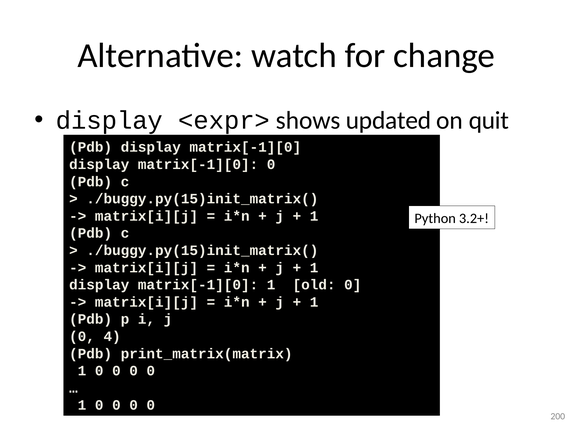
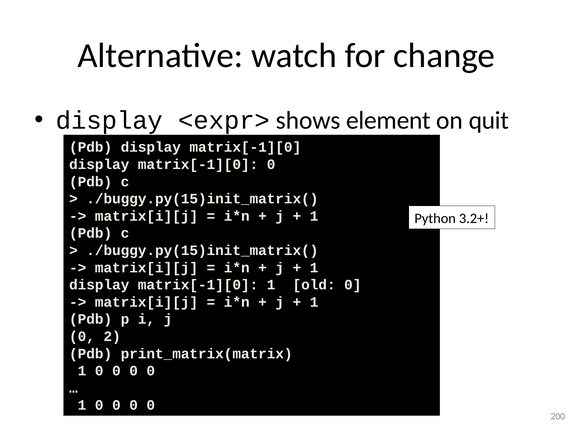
updated: updated -> element (388, 120)
4: 4 -> 2 (112, 336)
